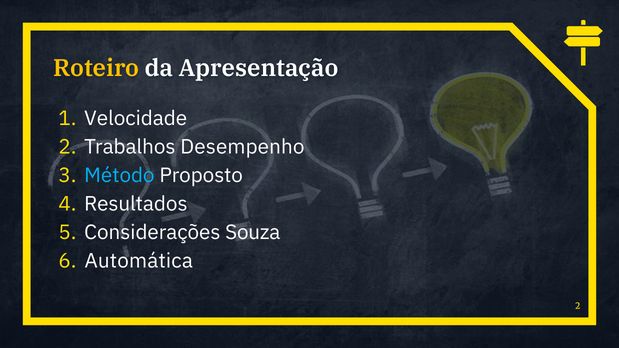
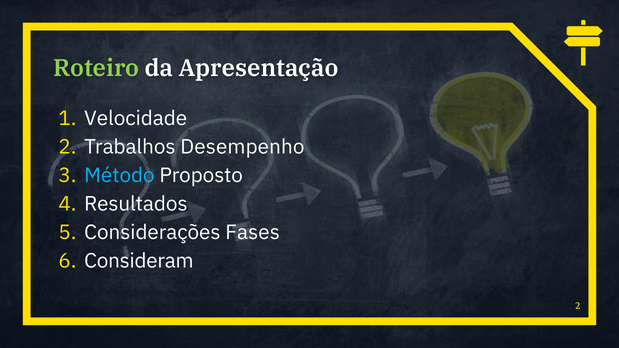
Roteiro colour: yellow -> light green (96, 68)
Souza: Souza -> Fases (253, 233)
Automática: Automática -> Consideram (139, 261)
